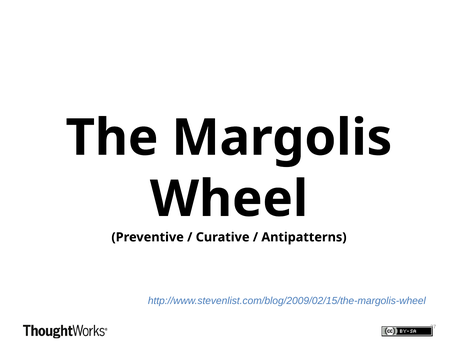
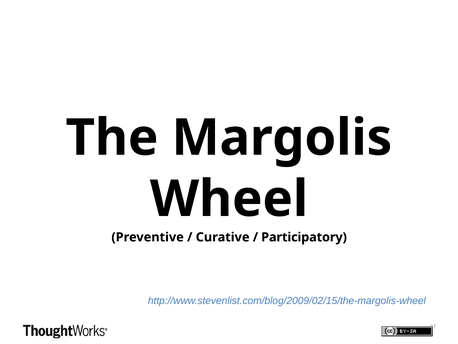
Antipatterns: Antipatterns -> Participatory (304, 237)
